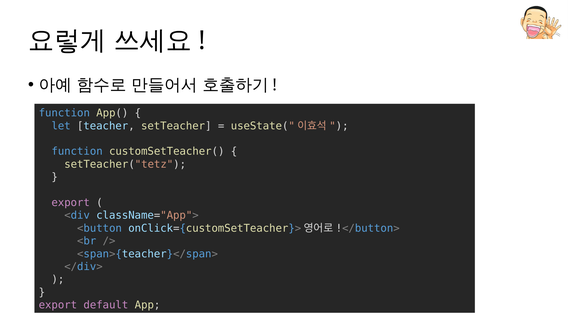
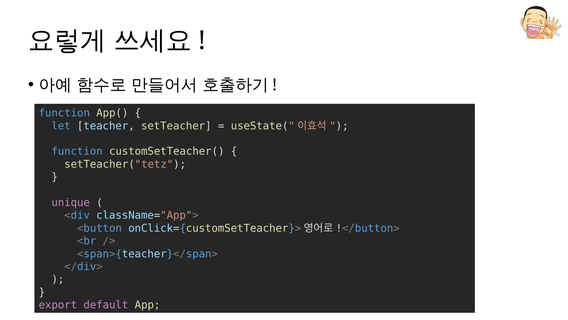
export: export -> unique (71, 202)
